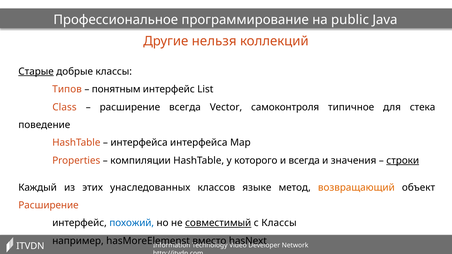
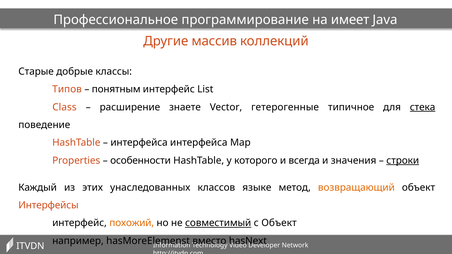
public: public -> имеет (350, 20)
нельзя: нельзя -> массив (214, 41)
Старые underline: present -> none (36, 72)
расширение всегда: всегда -> знаете (185, 107)
самоконтроля: самоконтроля -> гетерогенные (285, 107)
стека underline: none -> present (423, 107)
компиляции: компиляции -> особенности (141, 161)
Расширение: Расширение -> Интерфейсы (49, 205)
похожий colour: blue -> orange (132, 223)
с Классы: Классы -> Объект (279, 223)
